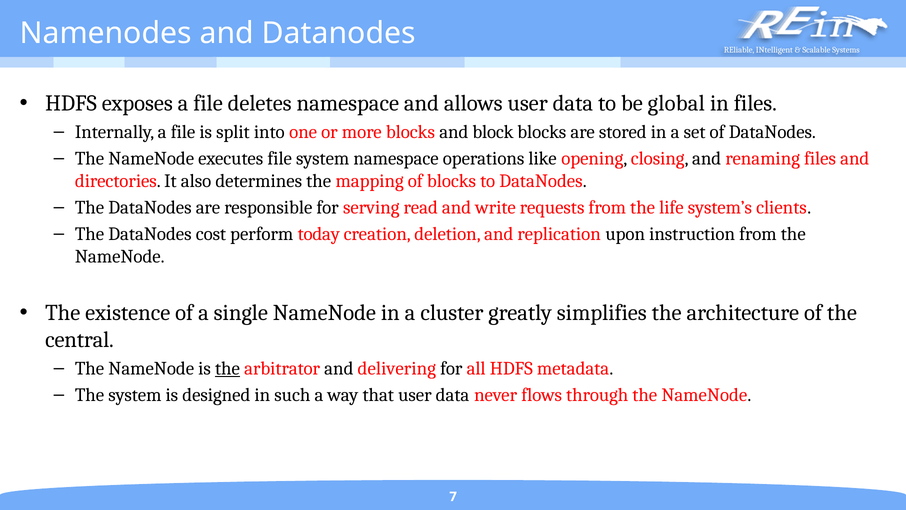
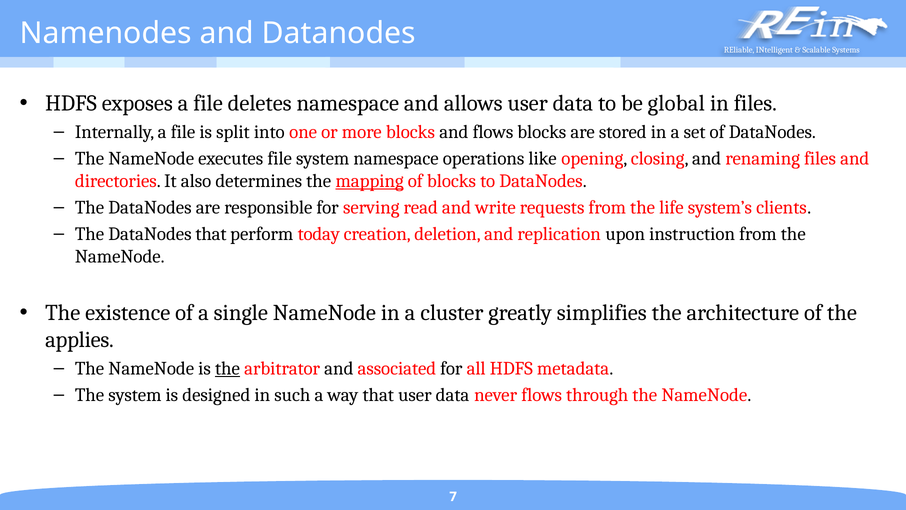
and block: block -> flows (493, 132)
mapping underline: none -> present (370, 181)
DataNodes cost: cost -> that (211, 234)
central: central -> applies (79, 340)
delivering: delivering -> associated (397, 368)
